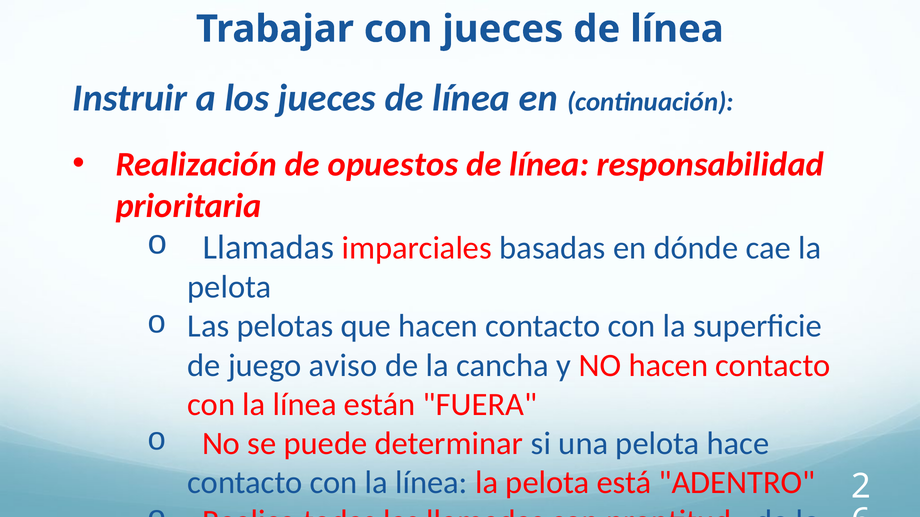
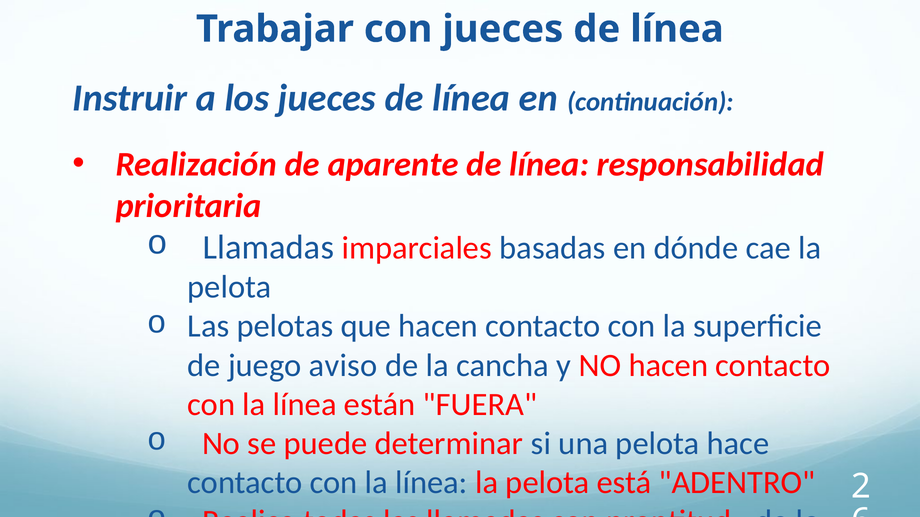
opuestos: opuestos -> aparente (393, 165)
